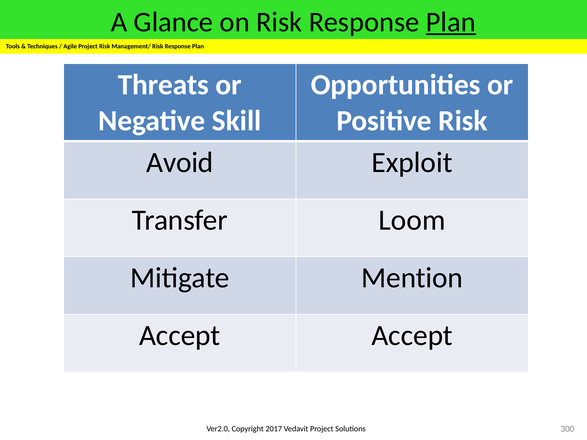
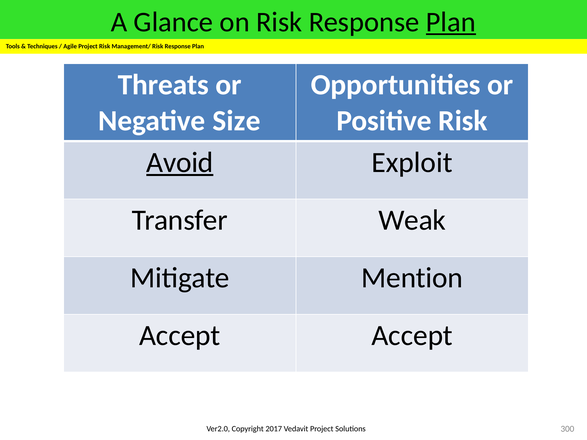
Skill: Skill -> Size (237, 121)
Avoid underline: none -> present (180, 162)
Loom: Loom -> Weak (412, 220)
